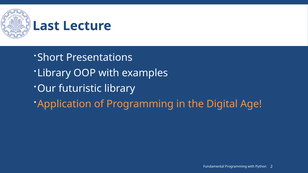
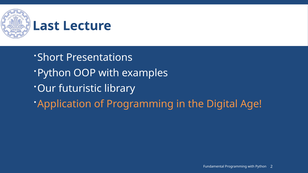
Library: Library -> Python (54, 73)
